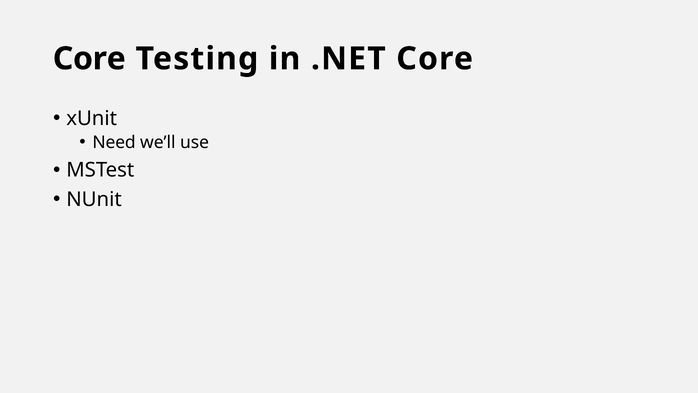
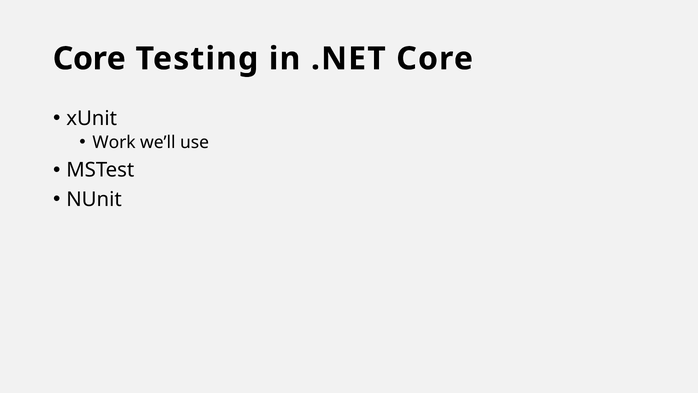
Need: Need -> Work (114, 142)
